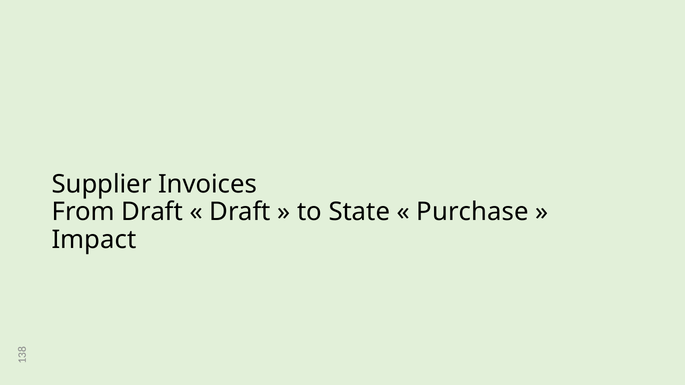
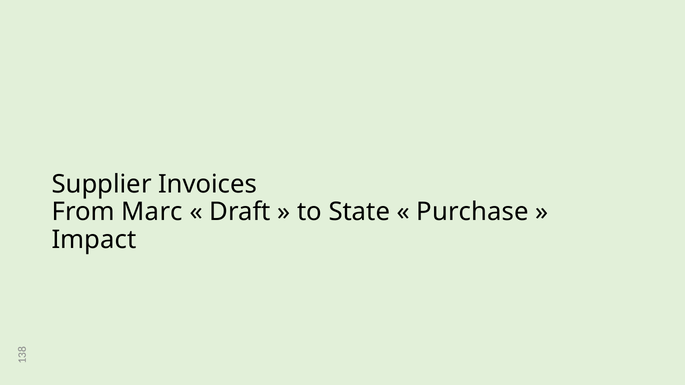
From Draft: Draft -> Marc (152, 212)
